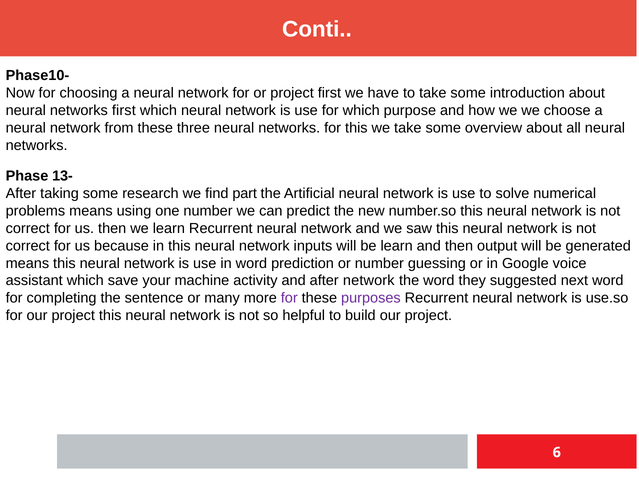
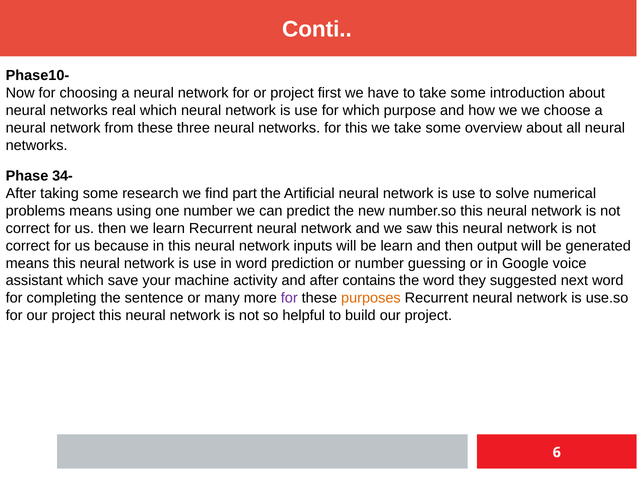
networks first: first -> real (124, 110)
13-: 13- -> 34- (62, 176)
after network: network -> contains (369, 280)
purposes colour: purple -> orange (371, 298)
